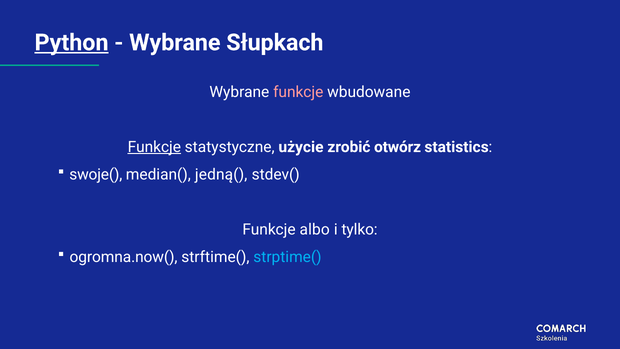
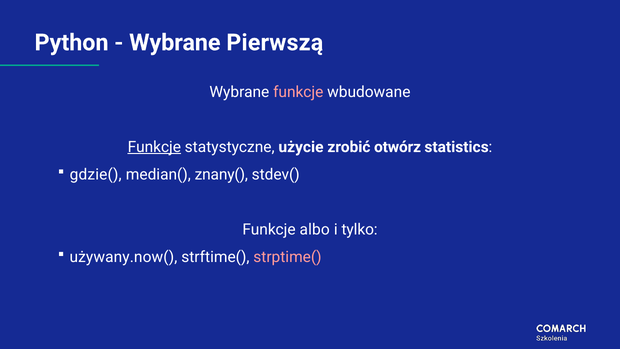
Python underline: present -> none (72, 43)
Słupkach: Słupkach -> Pierwszą (275, 43)
swoje(: swoje( -> gdzie( (96, 174)
jedną(: jedną( -> znany( (221, 174)
ogromna.now(: ogromna.now( -> używany.now( (123, 257)
strptime( colour: light blue -> pink (287, 257)
